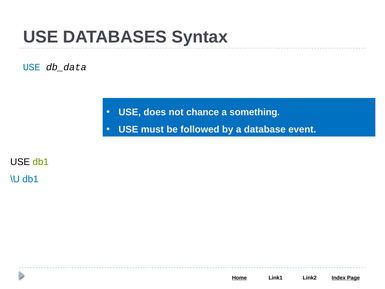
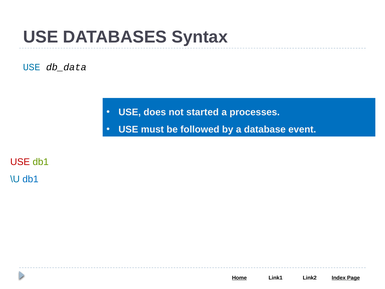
chance: chance -> started (203, 112)
something: something -> processes (255, 112)
USE colour: black -> red (20, 162)
